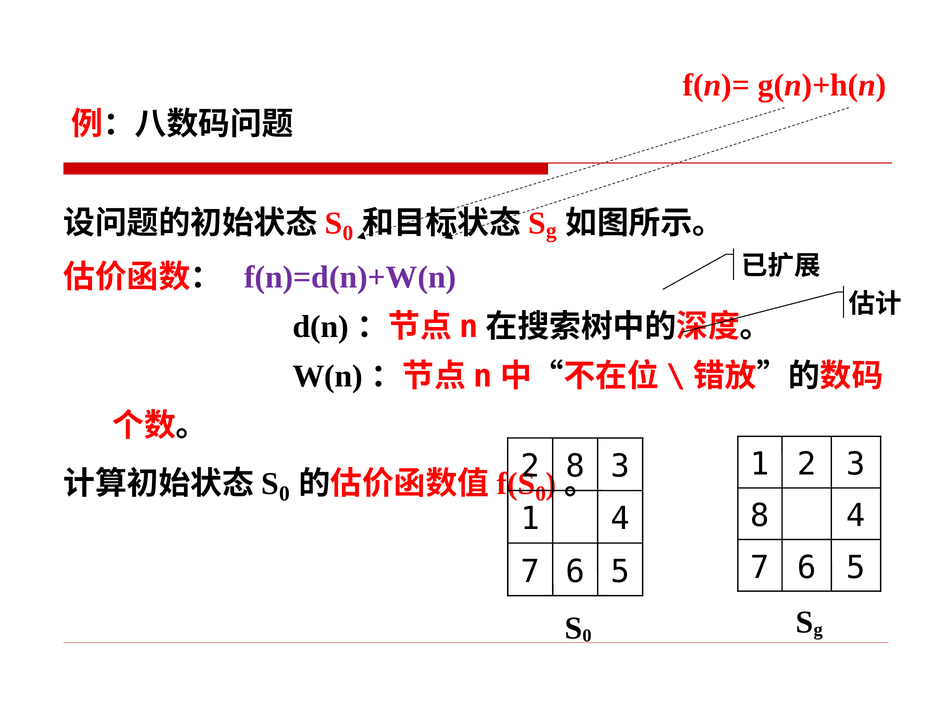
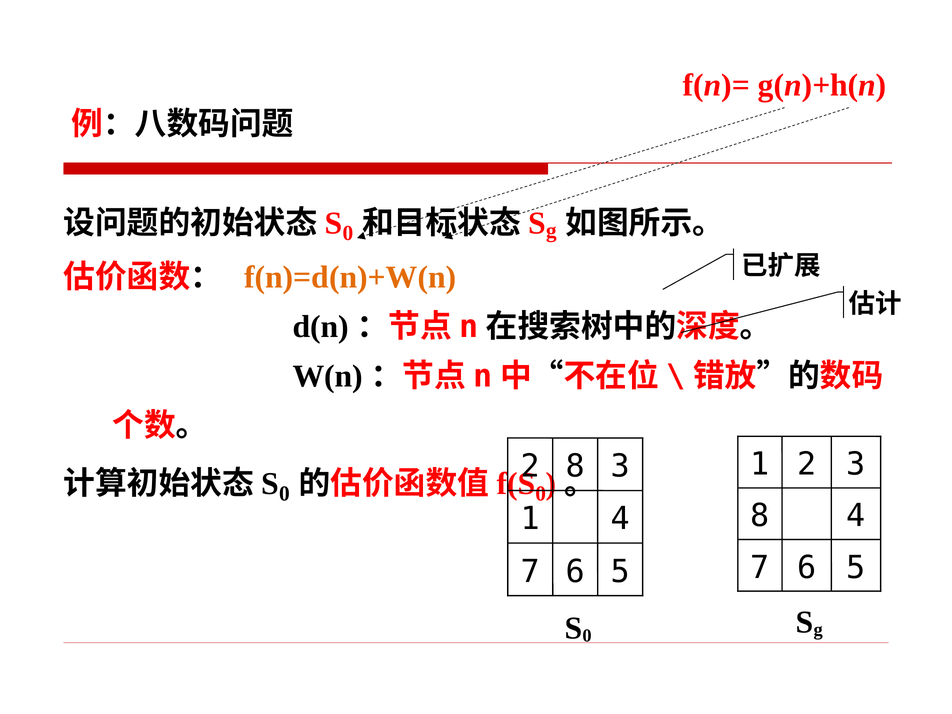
f(n)=d(n)+W(n colour: purple -> orange (350, 277)
